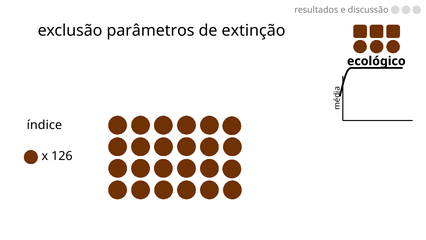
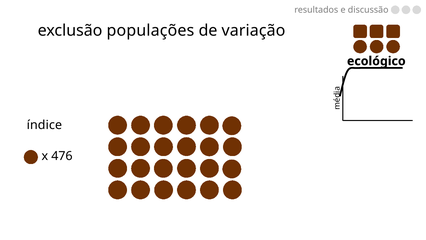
parâmetros: parâmetros -> populações (150, 31)
extinção: extinção -> variação (253, 31)
126: 126 -> 476 (62, 156)
